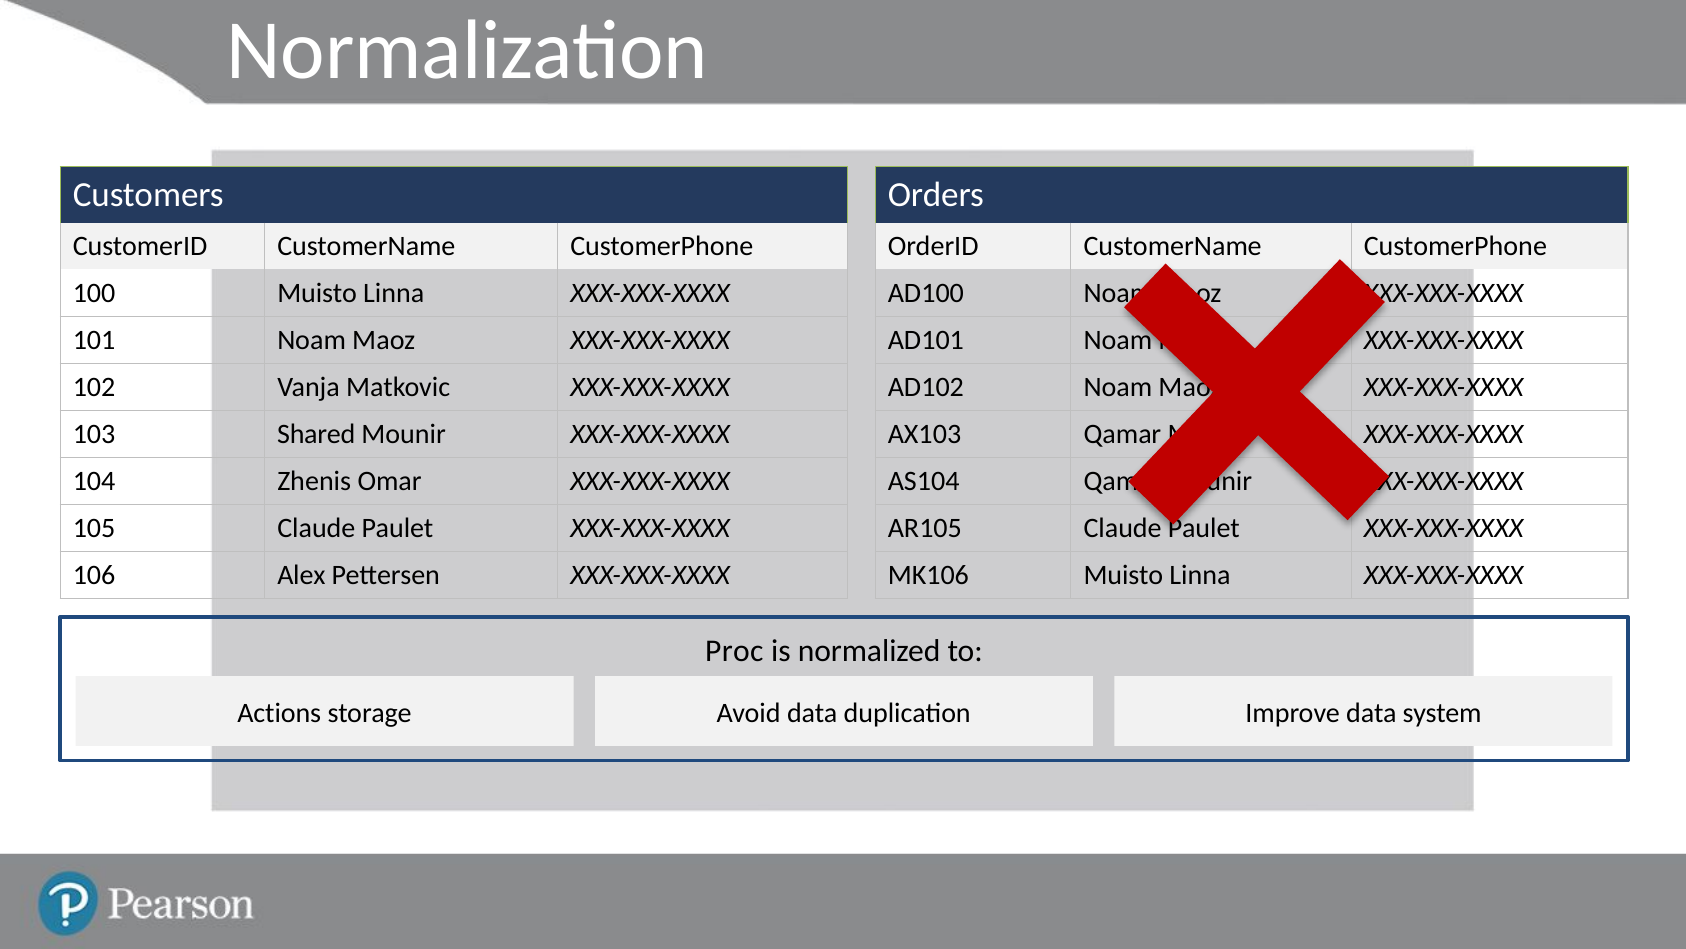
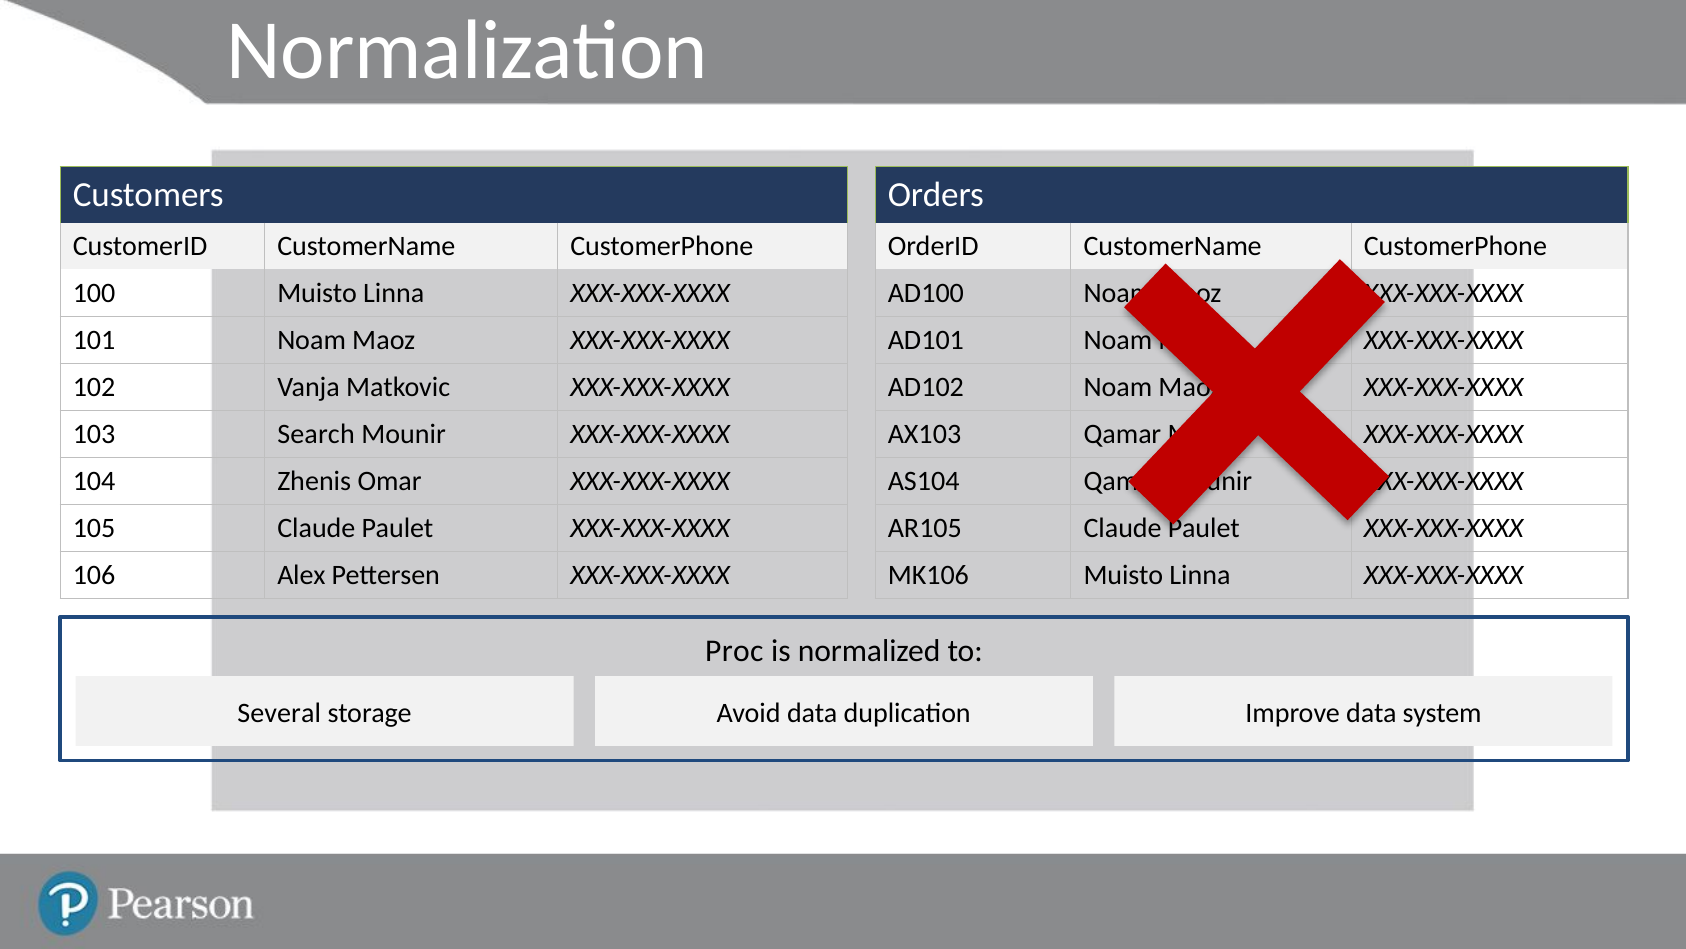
Shared: Shared -> Search (316, 434)
Actions: Actions -> Several (279, 713)
